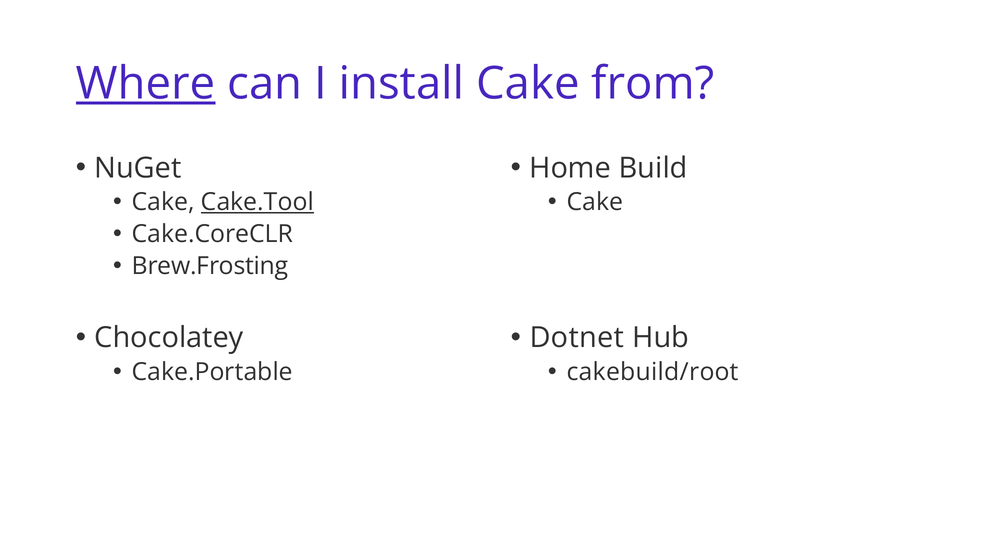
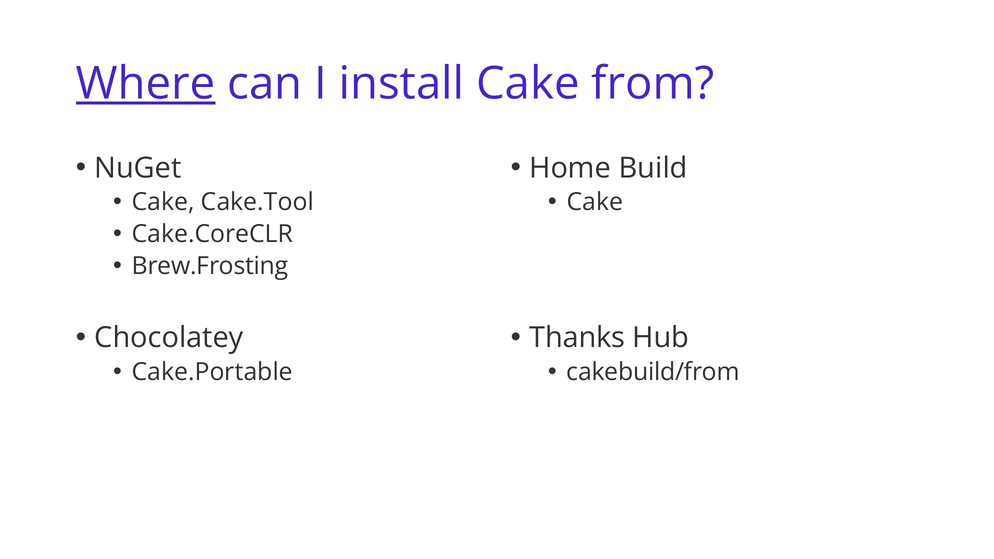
Cake.Tool underline: present -> none (257, 202)
Dotnet: Dotnet -> Thanks (577, 338)
cakebuild/root: cakebuild/root -> cakebuild/from (653, 372)
